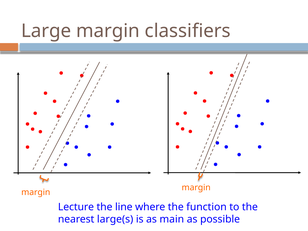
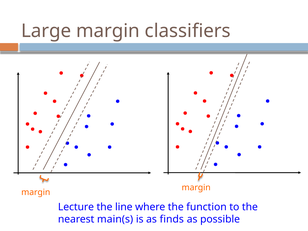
large(s: large(s -> main(s (115, 219)
main: main -> finds (172, 219)
